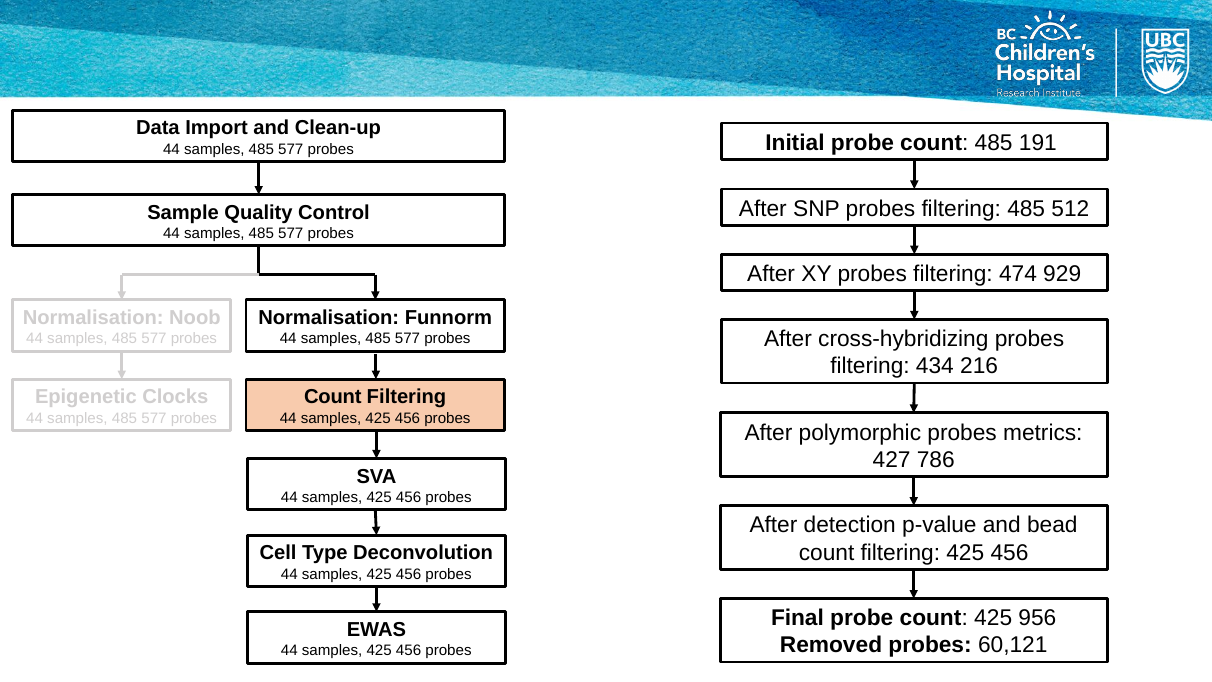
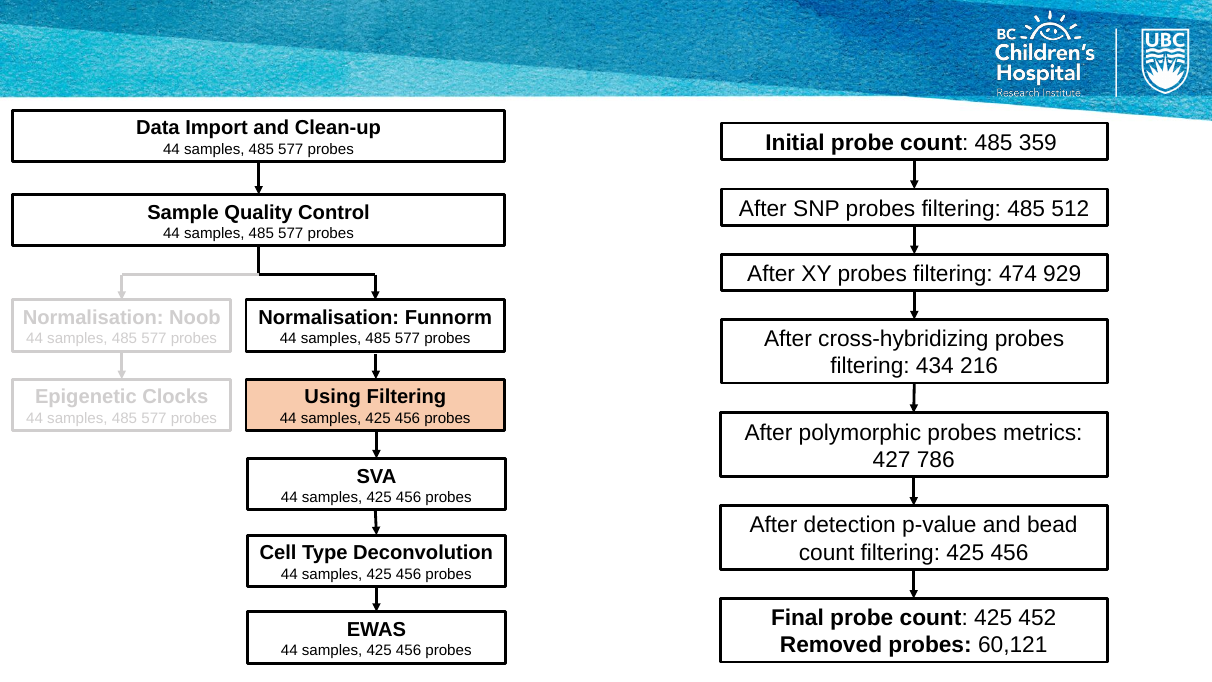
191: 191 -> 359 (1038, 143)
Count: Count -> Using (333, 397)
956: 956 -> 452 (1037, 618)
